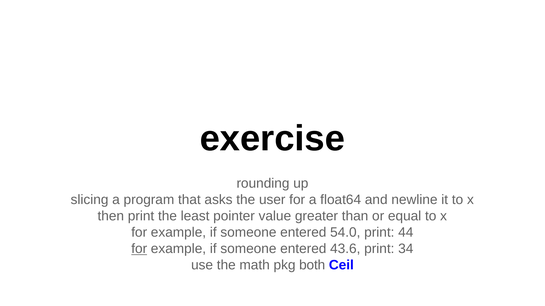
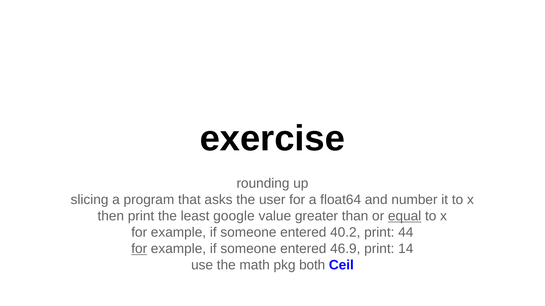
newline: newline -> number (414, 200)
pointer: pointer -> google (234, 217)
equal underline: none -> present (405, 217)
54.0: 54.0 -> 40.2 (345, 233)
43.6: 43.6 -> 46.9 (345, 249)
34: 34 -> 14 (406, 249)
